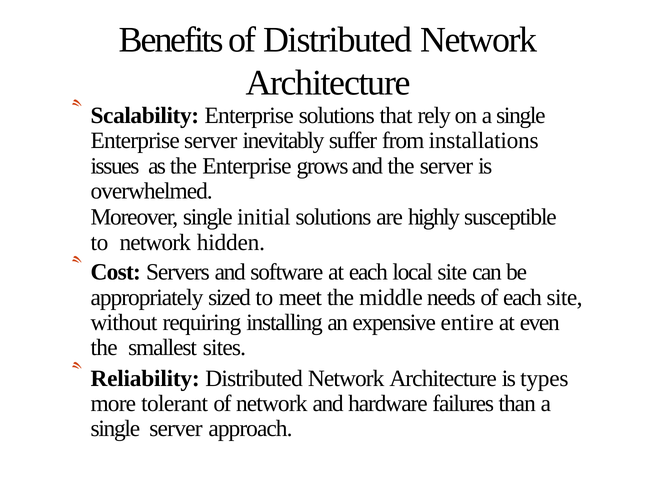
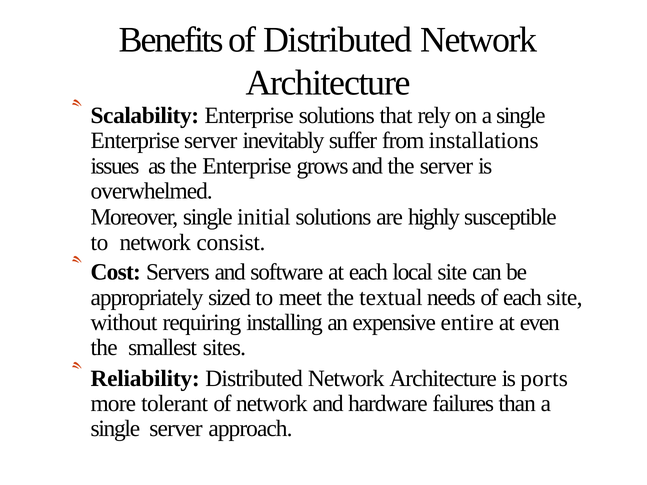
hidden: hidden -> consist (231, 242)
middle: middle -> textual (391, 297)
types: types -> ports (544, 379)
